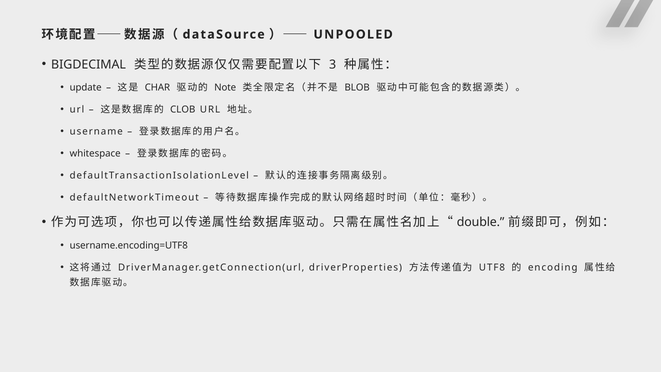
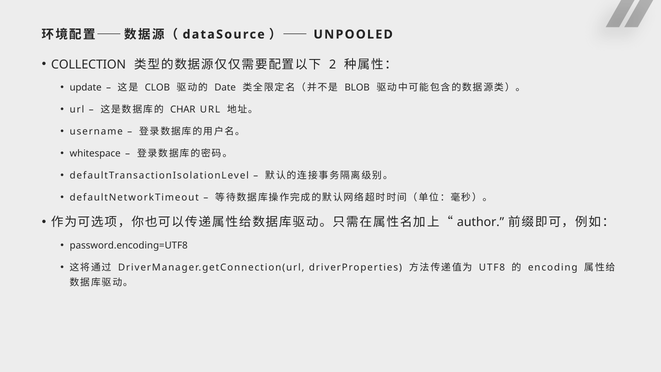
BIGDECIMAL: BIGDECIMAL -> COLLECTION (89, 64)
3: 3 -> 2 (333, 64)
CHAR: CHAR -> CLOB (157, 88)
Note: Note -> Date (225, 88)
CLOB: CLOB -> CHAR (183, 110)
double: double -> author (481, 222)
username.encoding=UTF8: username.encoding=UTF8 -> password.encoding=UTF8 (129, 245)
